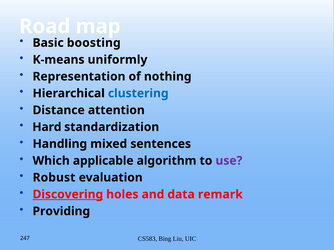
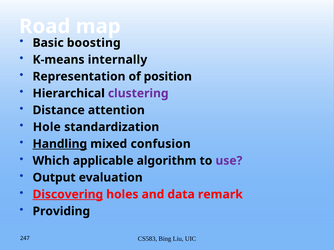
uniformly: uniformly -> internally (117, 60)
nothing: nothing -> position (168, 77)
clustering colour: blue -> purple (138, 94)
Hard: Hard -> Hole (47, 127)
Handling underline: none -> present (60, 144)
sentences: sentences -> confusion (161, 144)
Robust: Robust -> Output (54, 178)
